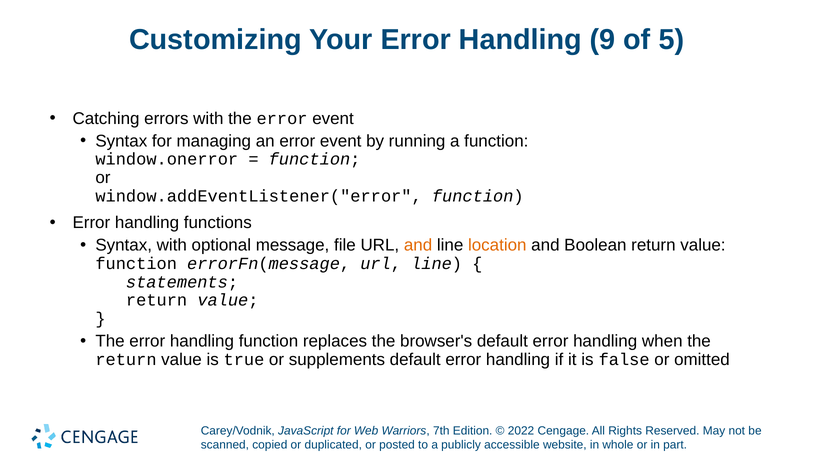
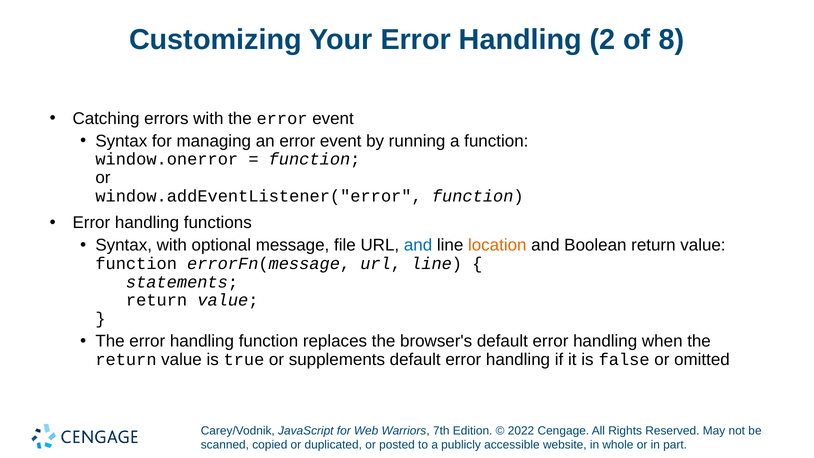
9: 9 -> 2 (603, 40)
5: 5 -> 8 (671, 40)
and colour: orange -> blue (418, 245)
